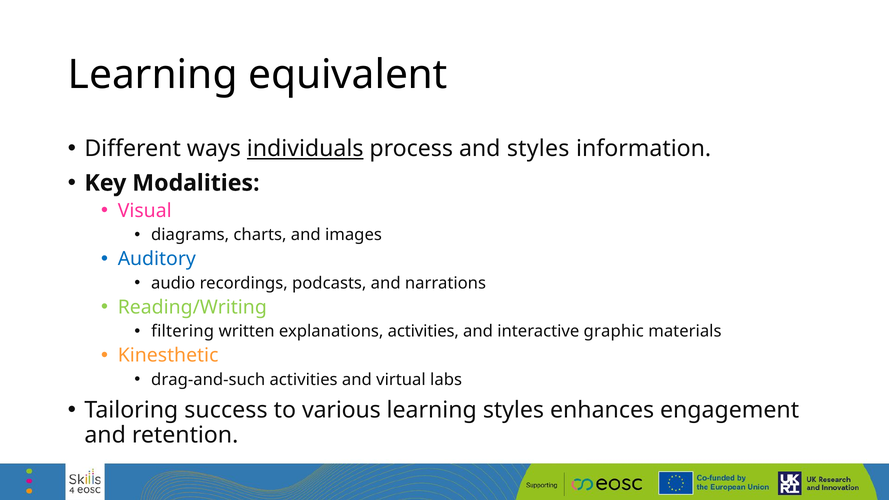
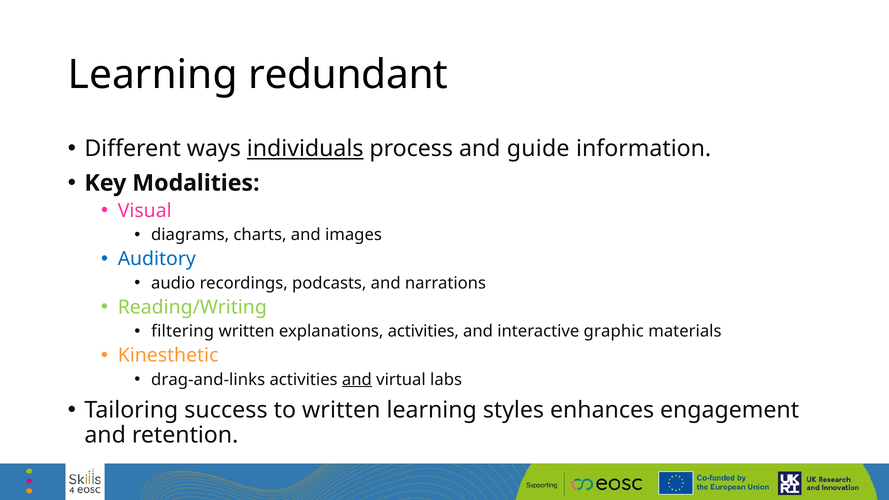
equivalent: equivalent -> redundant (348, 75)
and styles: styles -> guide (538, 149)
drag-and-such: drag-and-such -> drag-and-links (208, 380)
and underline: none -> present (357, 380)
to various: various -> written (341, 410)
